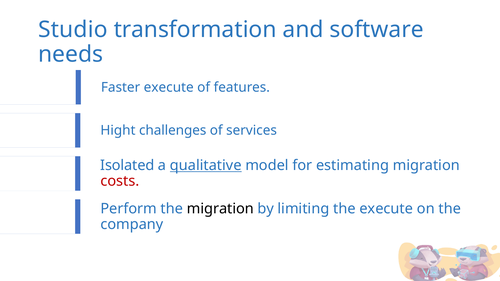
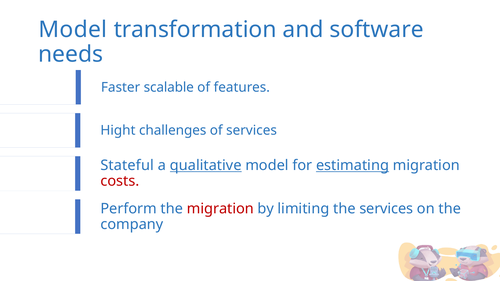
Studio: Studio -> Model (73, 30)
Faster execute: execute -> scalable (169, 87)
Isolated: Isolated -> Stateful (127, 166)
estimating underline: none -> present (353, 166)
migration colour: black -> red (220, 209)
the execute: execute -> services (386, 209)
